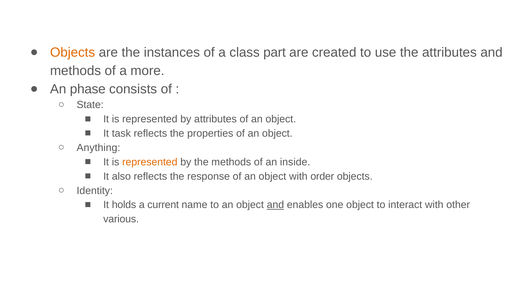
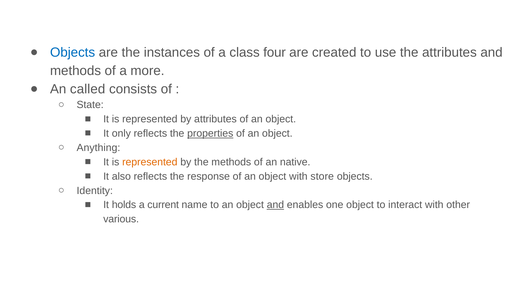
Objects colour: orange -> blue (73, 52)
part: part -> four (275, 52)
phase: phase -> called (88, 89)
task: task -> only (121, 134)
properties underline: none -> present (210, 134)
inside: inside -> native (295, 162)
order: order -> store (322, 176)
